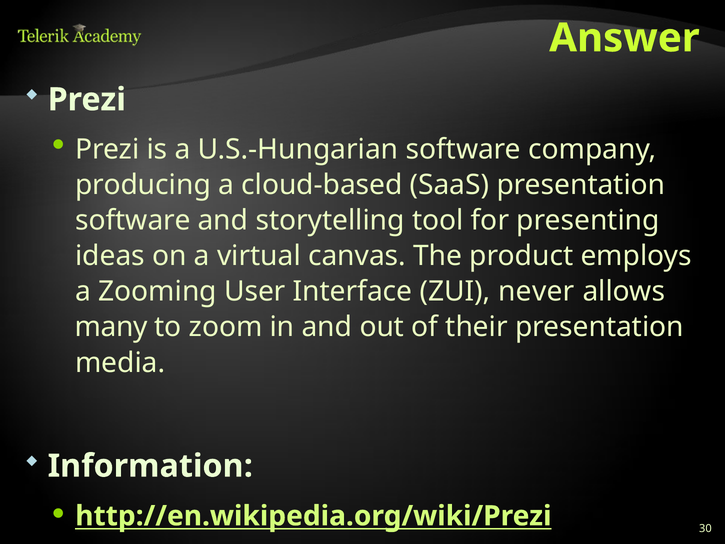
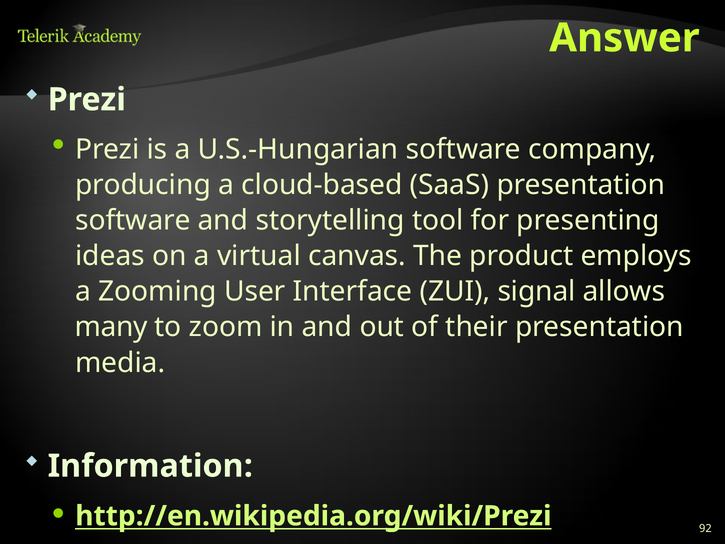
never: never -> signal (537, 291)
30: 30 -> 92 (705, 528)
